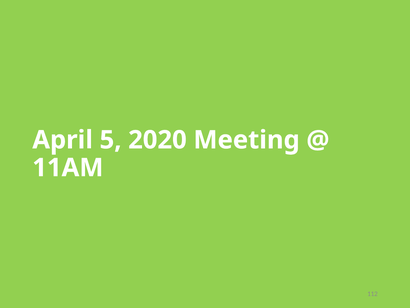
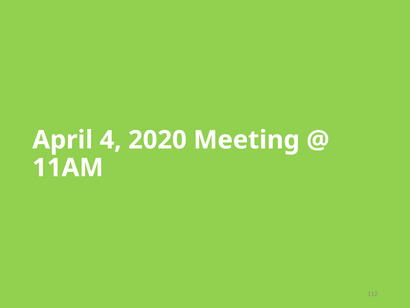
5: 5 -> 4 (111, 140)
